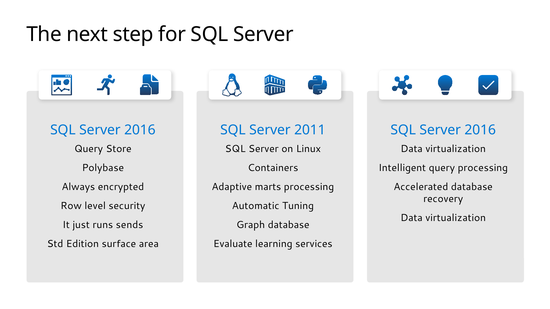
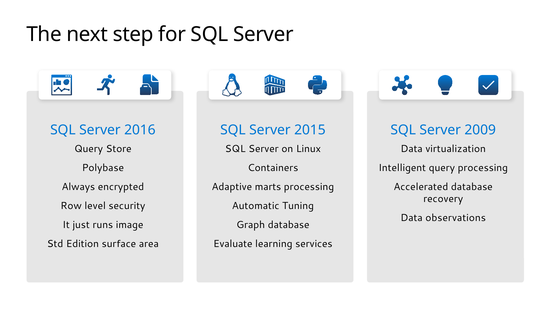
2011: 2011 -> 2015 (310, 130)
2016: 2016 -> 2009 (480, 130)
virtualization: virtualization -> observations (456, 218)
sends: sends -> image (130, 225)
